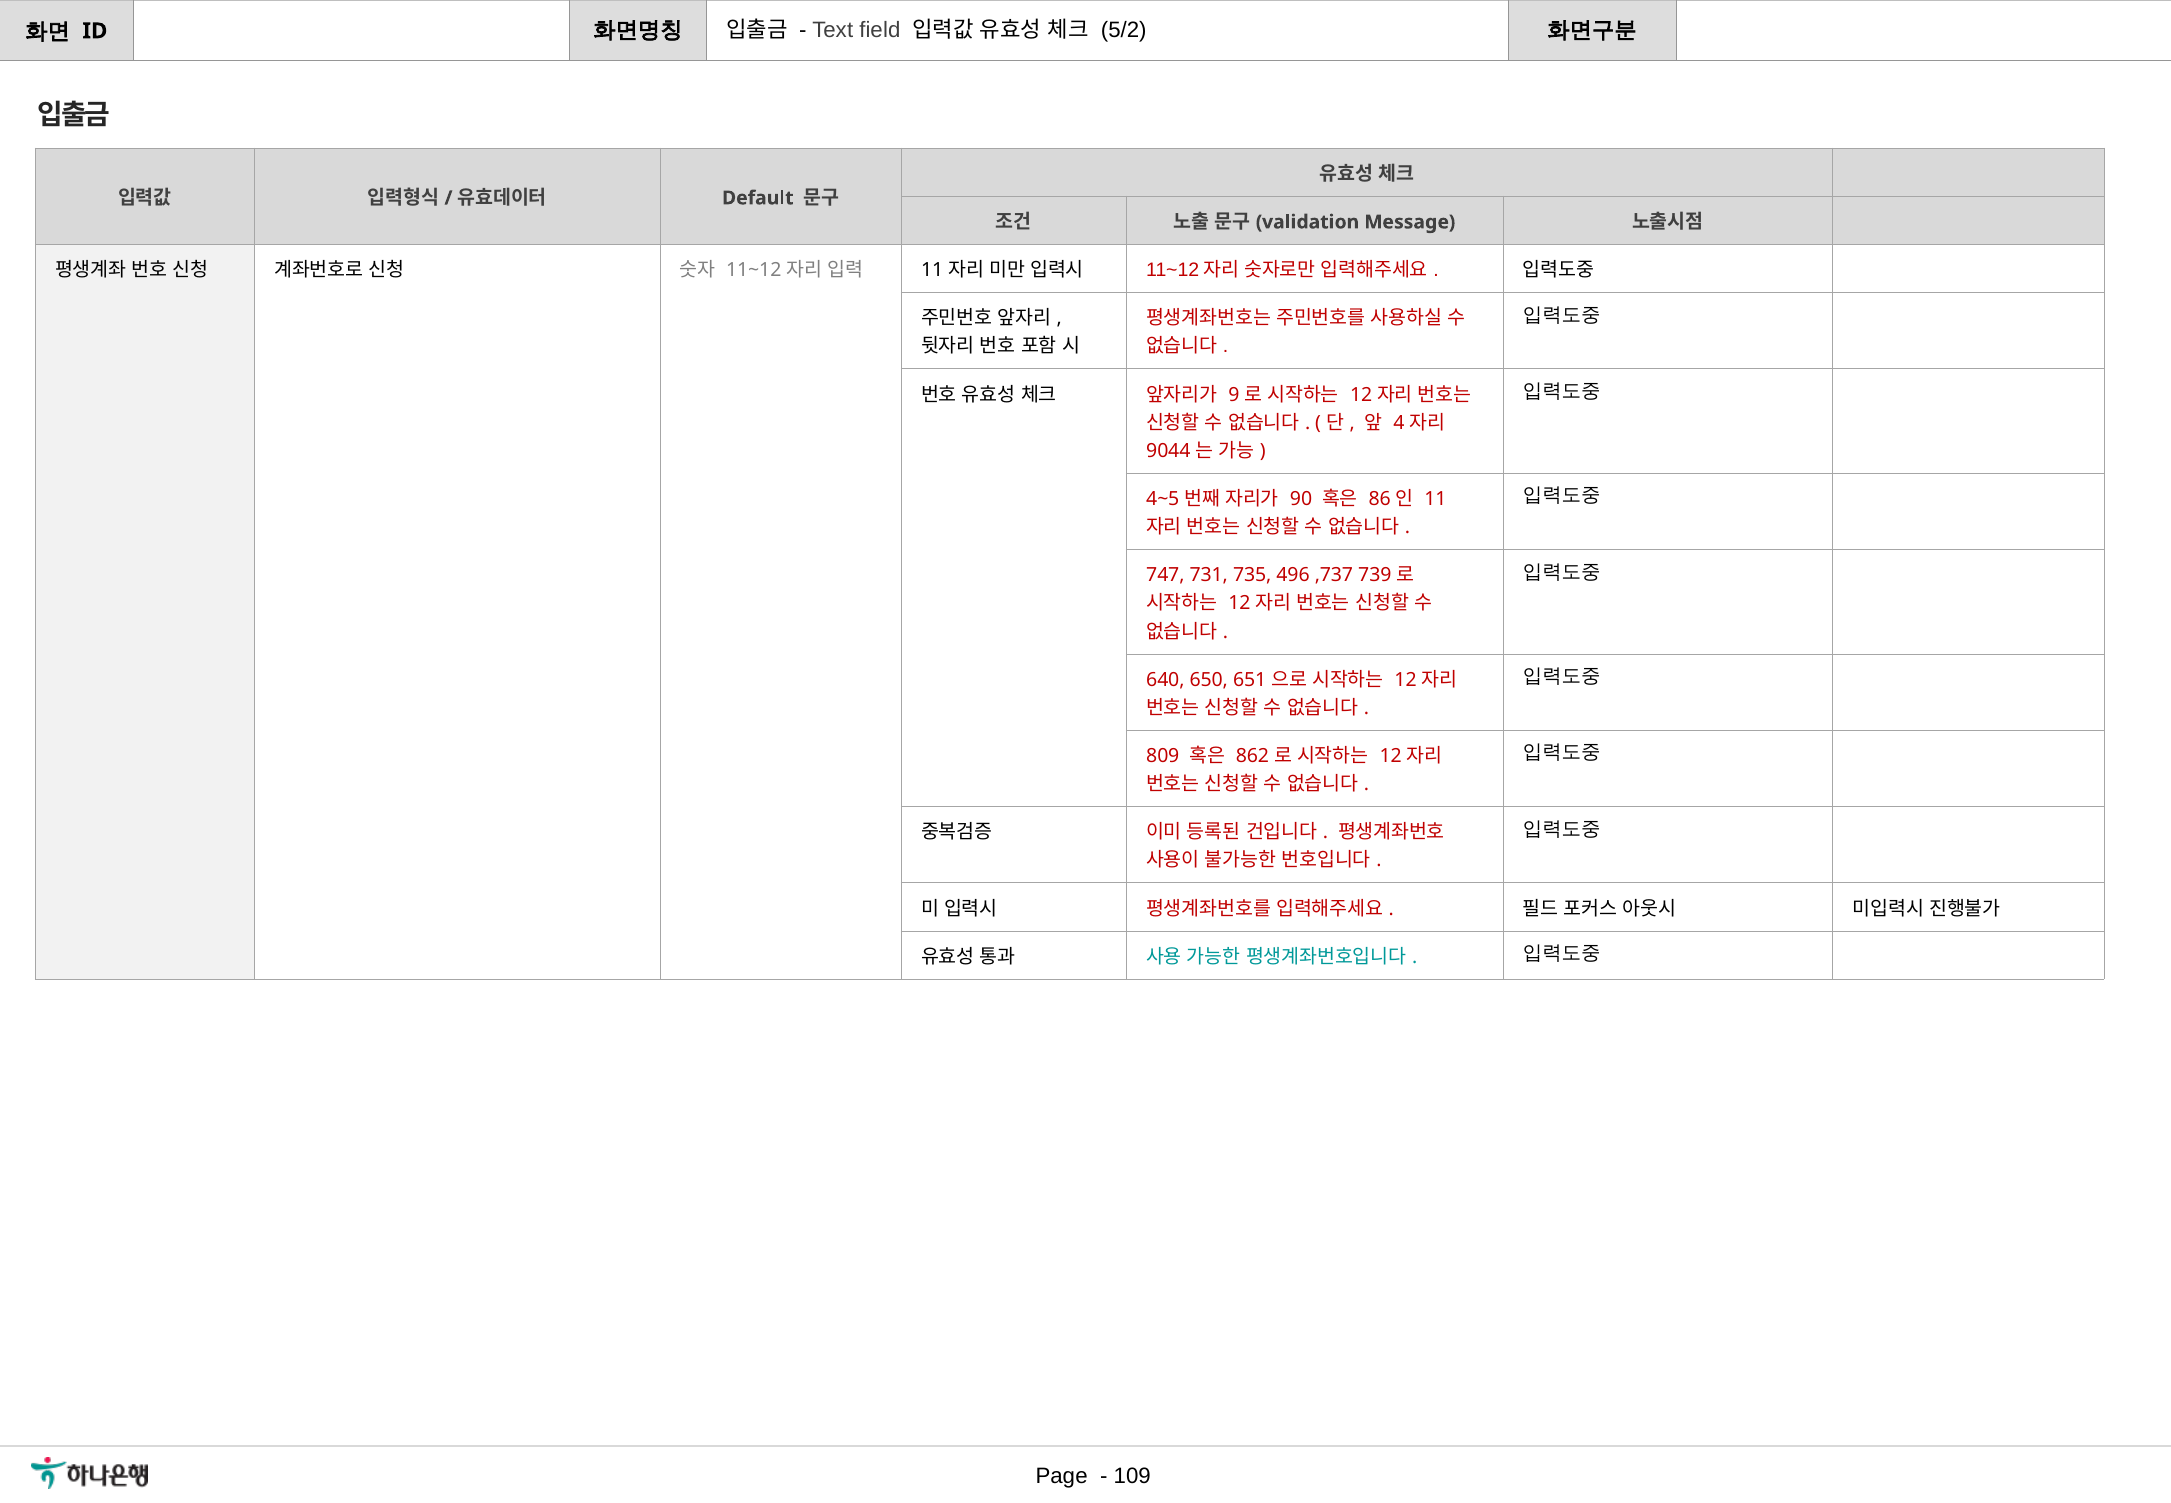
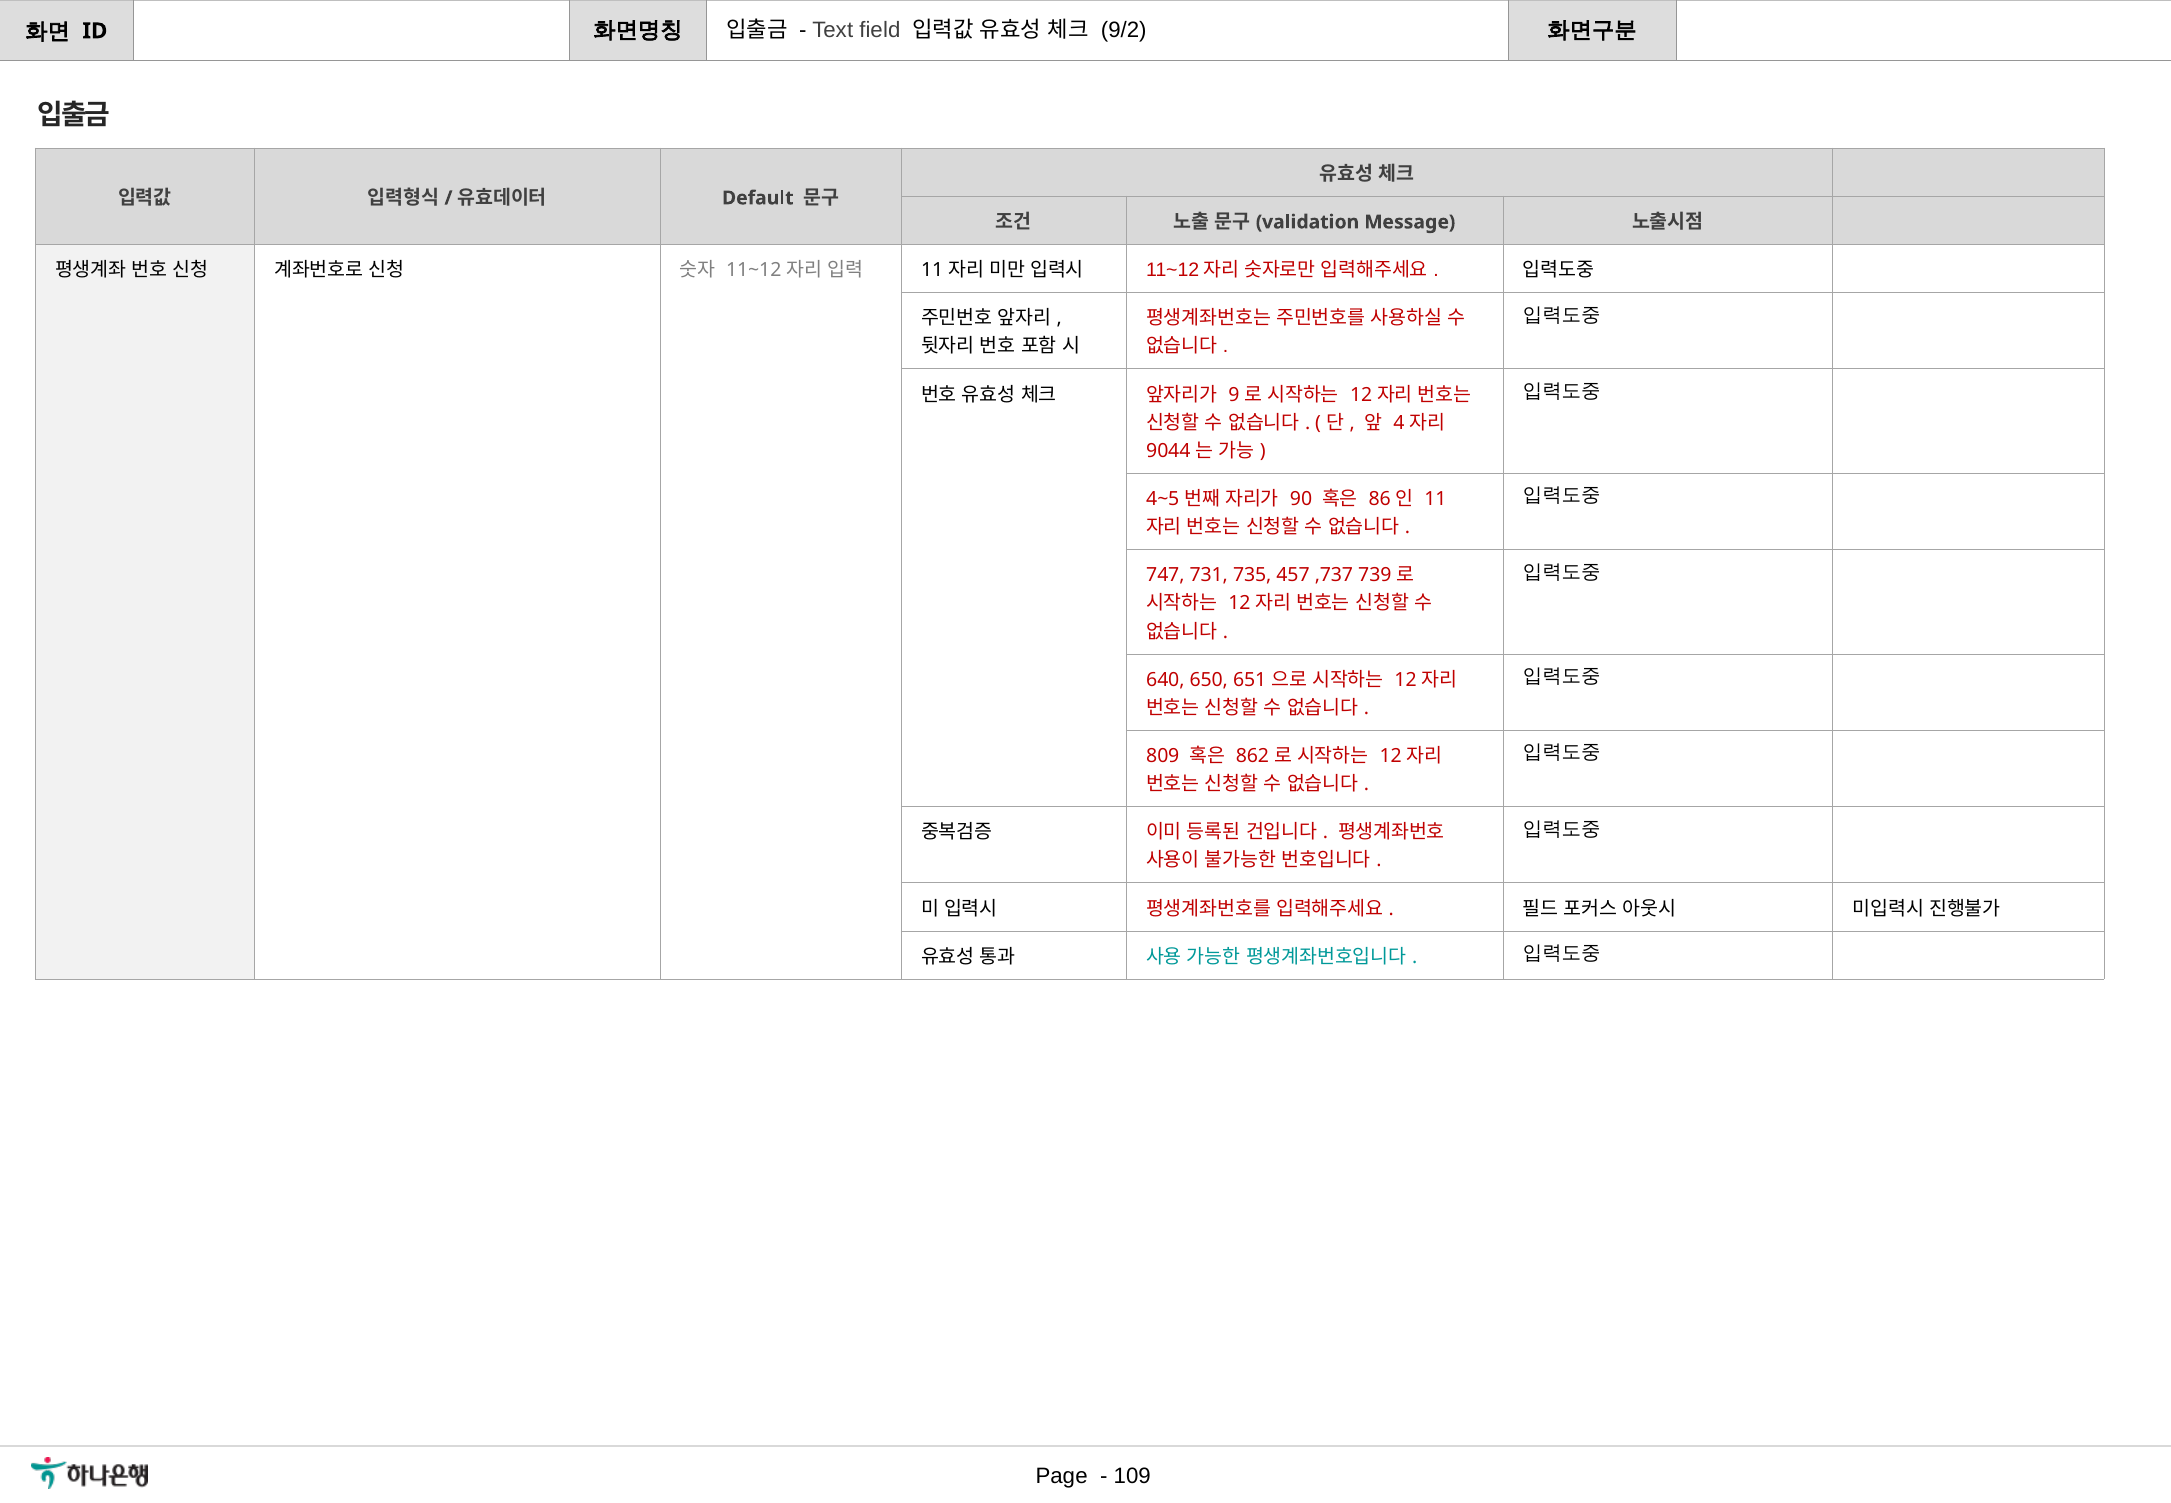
5/2: 5/2 -> 9/2 (1124, 30)
496: 496 -> 457 (1293, 575)
